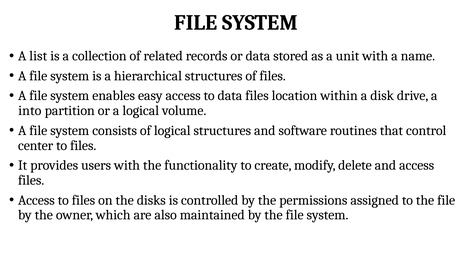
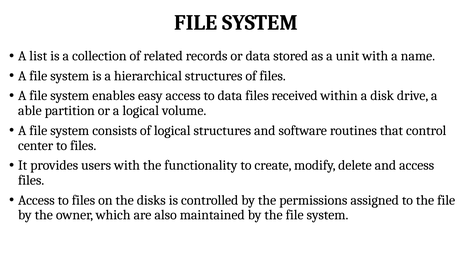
location: location -> received (295, 96)
into: into -> able (30, 110)
